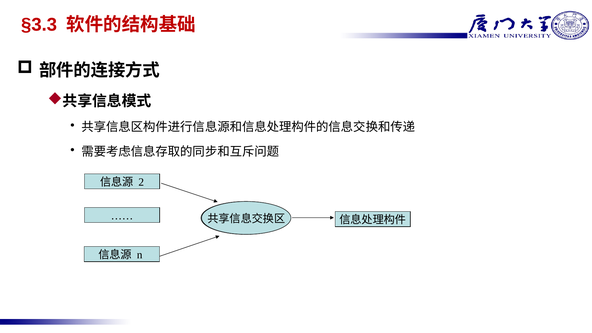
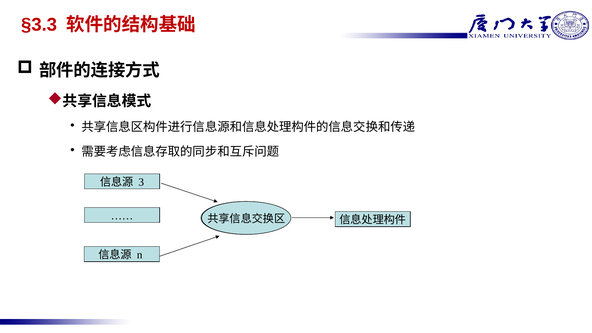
2: 2 -> 3 (141, 182)
